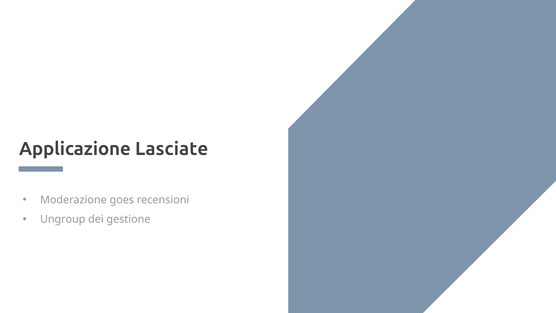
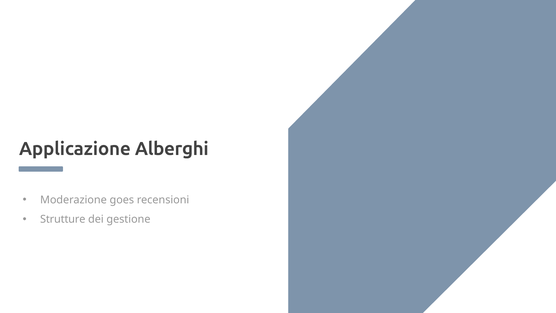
Lasciate: Lasciate -> Alberghi (172, 149)
Ungroup: Ungroup -> Strutture (63, 219)
